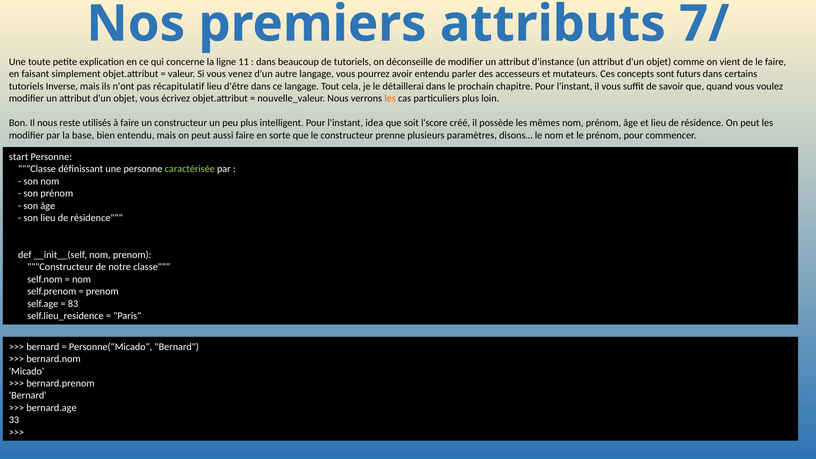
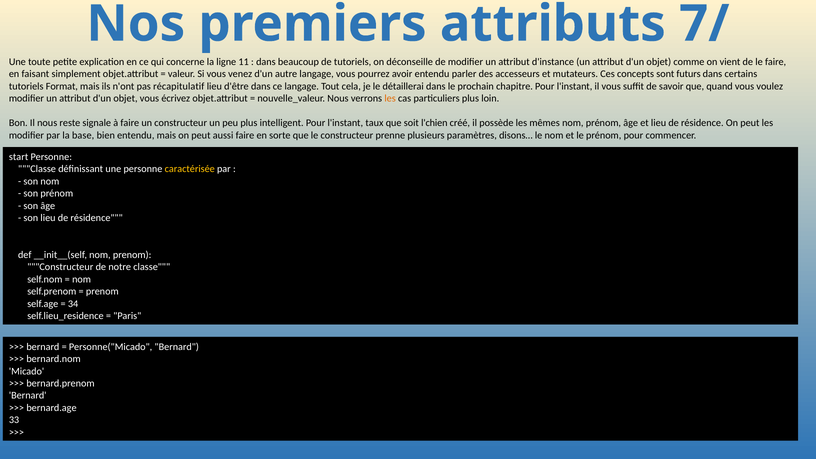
Inverse: Inverse -> Format (62, 86)
utilisés: utilisés -> signale (97, 123)
idea: idea -> taux (374, 123)
l'score: l'score -> l'chien (434, 123)
caractérisée colour: light green -> yellow (190, 169)
83: 83 -> 34 (73, 304)
